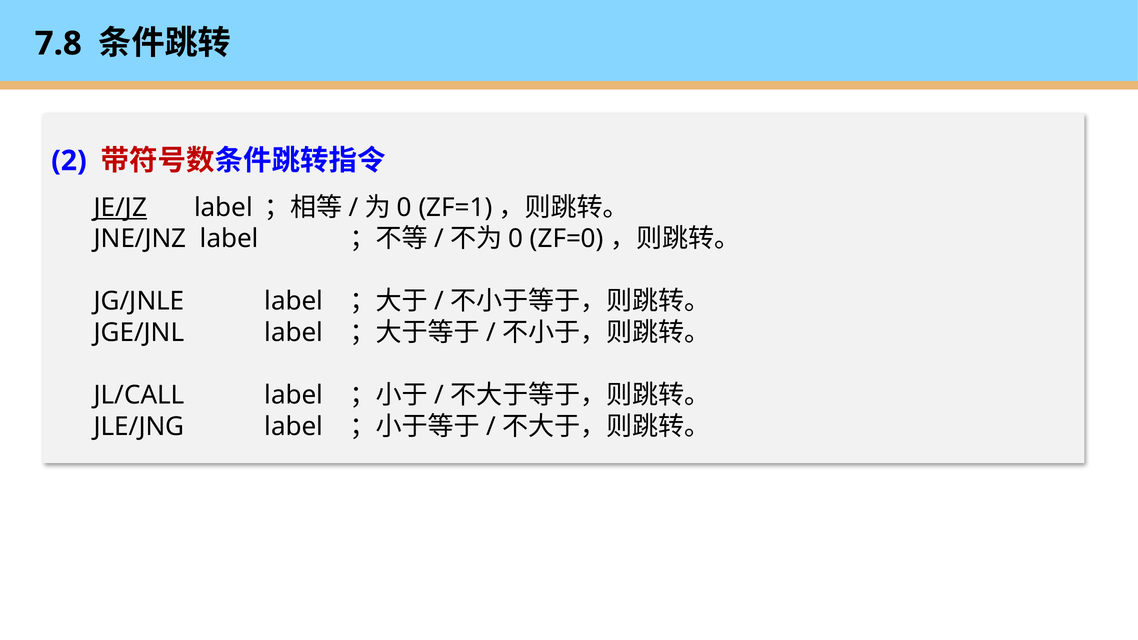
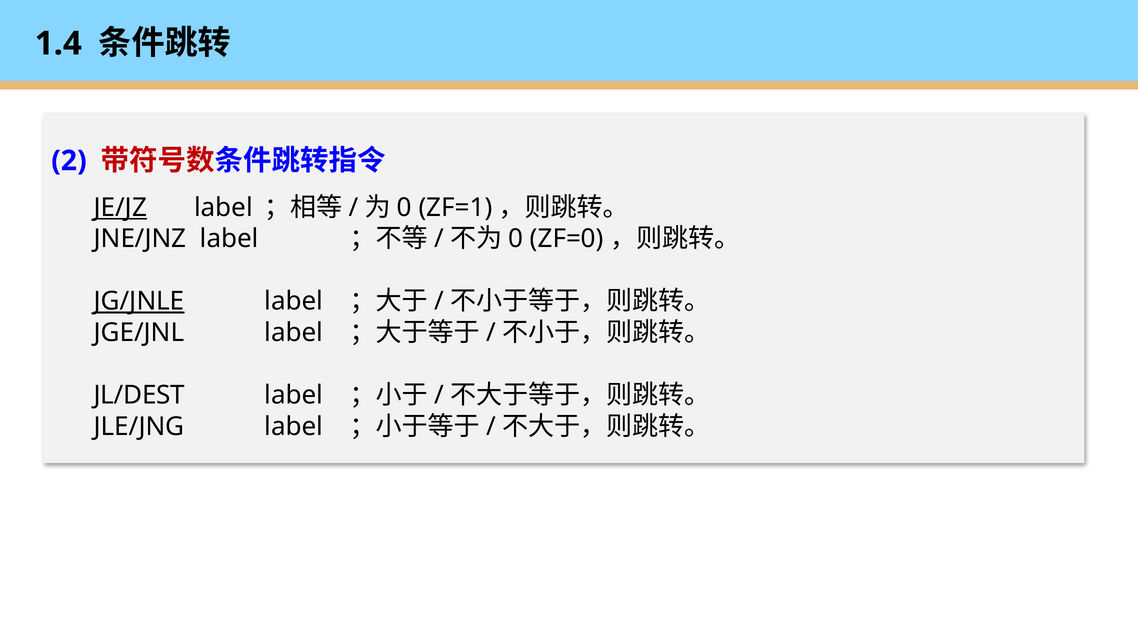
7.8: 7.8 -> 1.4 (58, 44)
JG/JNLE underline: none -> present (139, 301)
JL/CALL: JL/CALL -> JL/DEST (139, 395)
